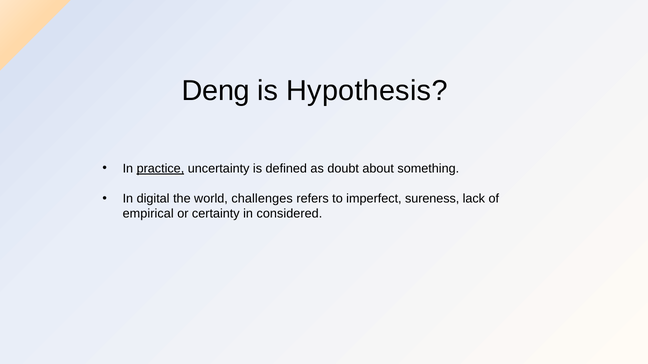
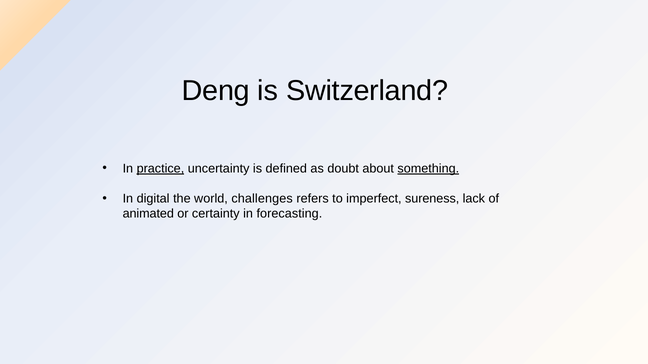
Hypothesis: Hypothesis -> Switzerland (367, 91)
something underline: none -> present (428, 169)
empirical: empirical -> animated (148, 214)
considered: considered -> forecasting (289, 214)
